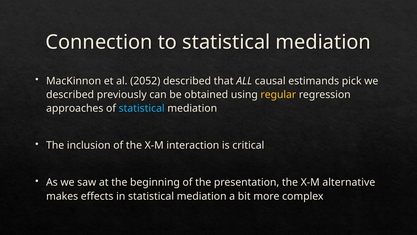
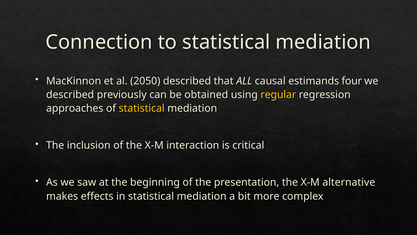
2052: 2052 -> 2050 (145, 81)
pick: pick -> four (352, 81)
statistical colour: light blue -> yellow (142, 108)
